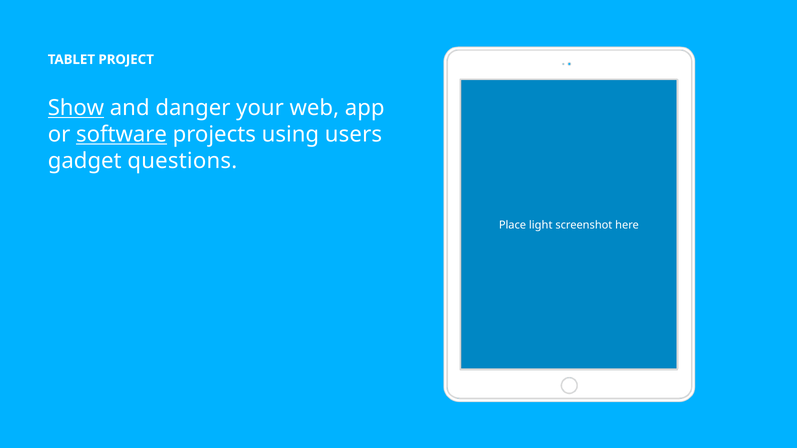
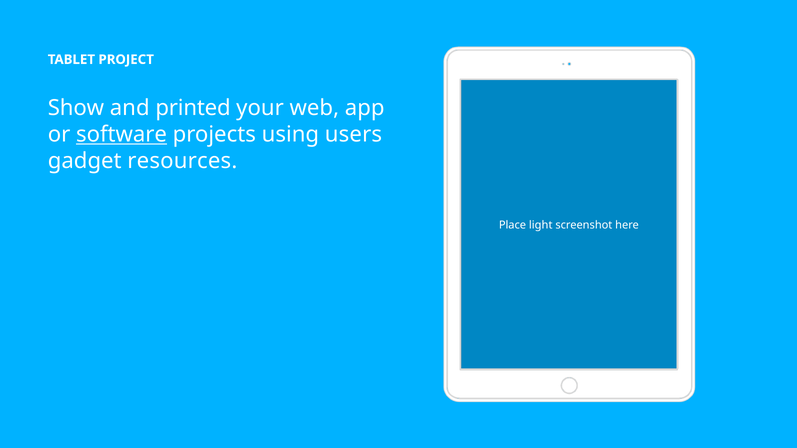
Show underline: present -> none (76, 108)
danger: danger -> printed (193, 108)
questions: questions -> resources (182, 161)
